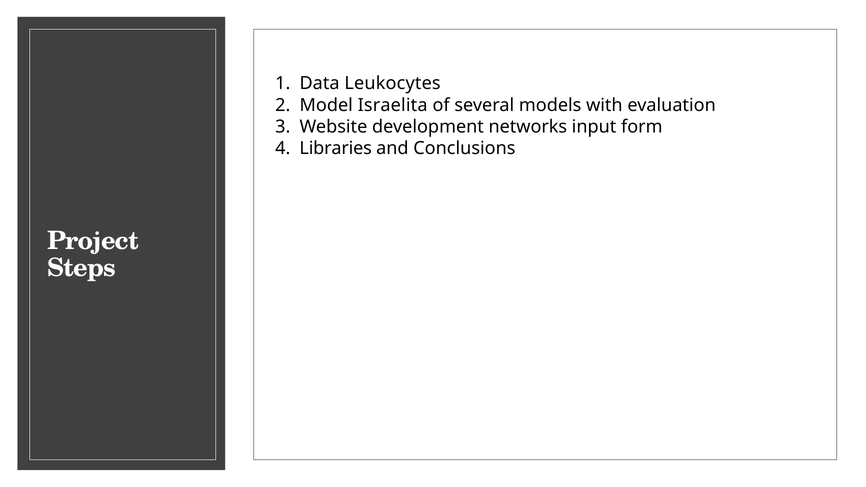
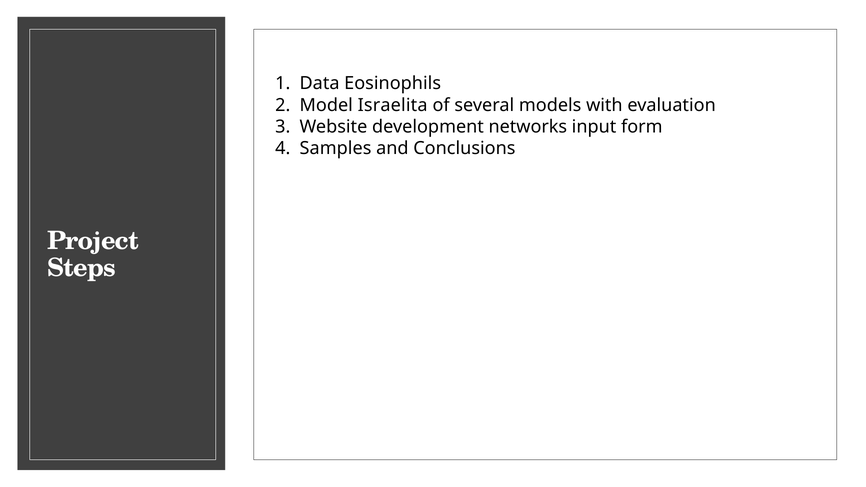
Leukocytes: Leukocytes -> Eosinophils (393, 83)
Libraries: Libraries -> Samples (336, 148)
